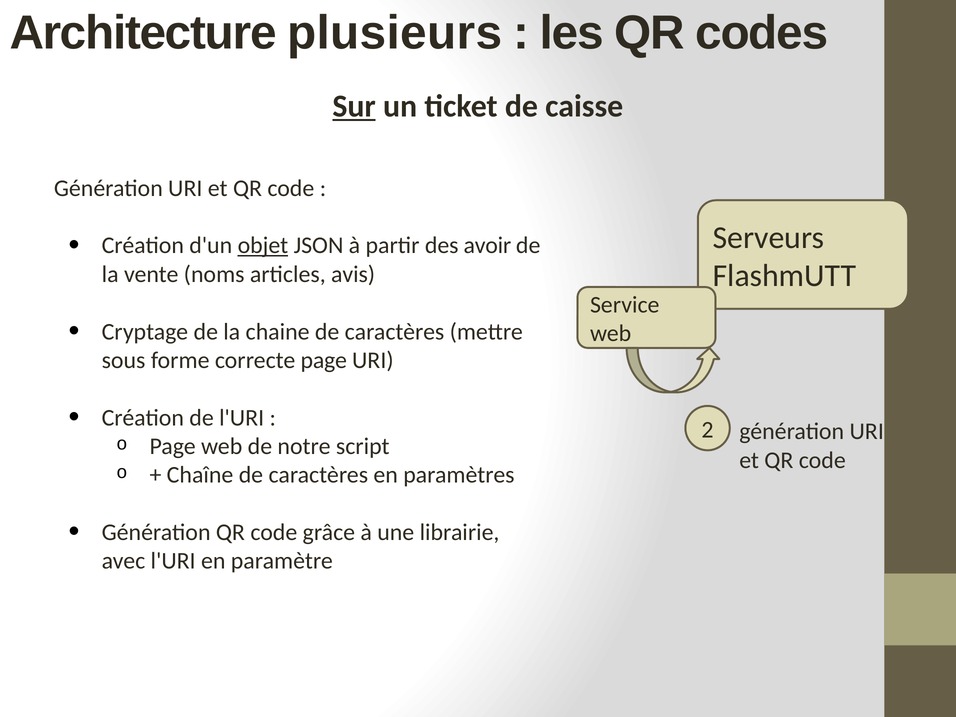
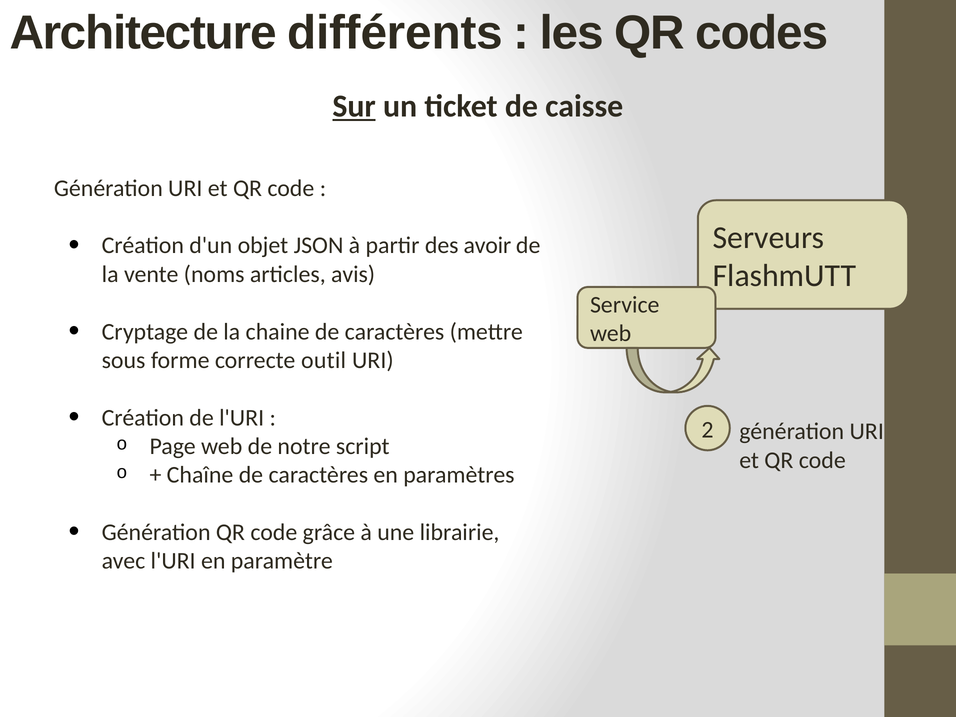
plusieurs: plusieurs -> différents (395, 33)
objet underline: present -> none (263, 246)
correcte page: page -> outil (324, 360)
